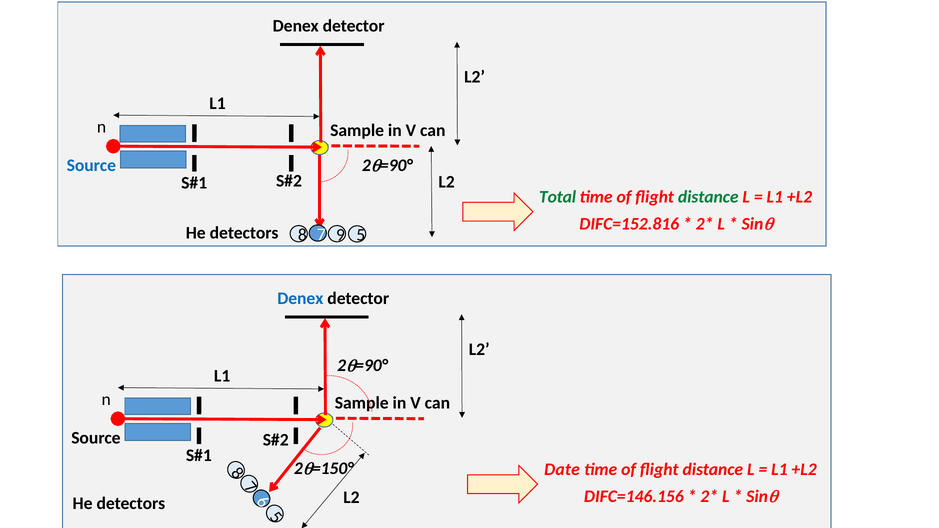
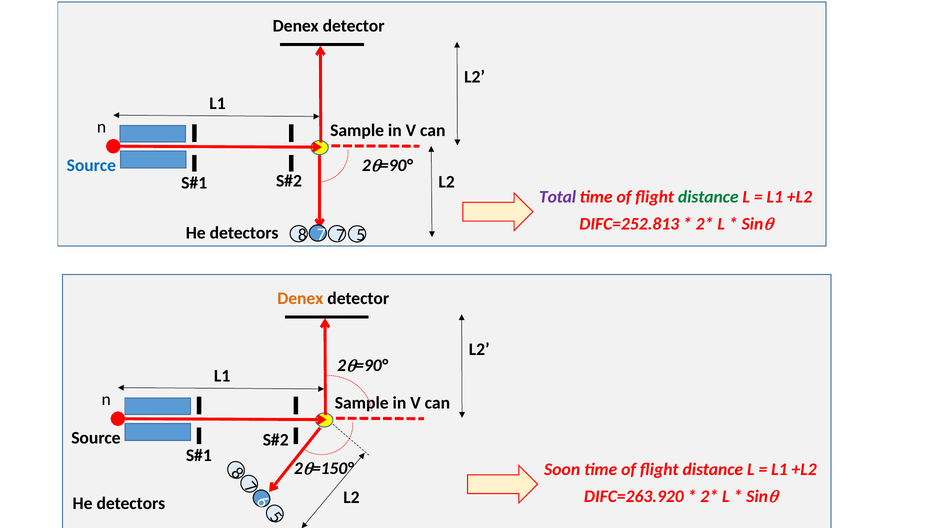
Total colour: green -> purple (558, 197)
DIFC=152.816: DIFC=152.816 -> DIFC=252.813 (629, 224)
7 9: 9 -> 7 (341, 235)
Denex colour: blue -> orange (300, 299)
Date: Date -> Soon (562, 470)
DIFC=146.156: DIFC=146.156 -> DIFC=263.920 (634, 496)
